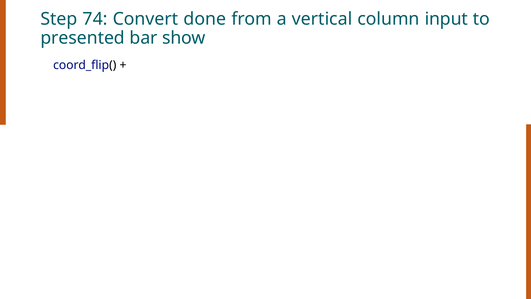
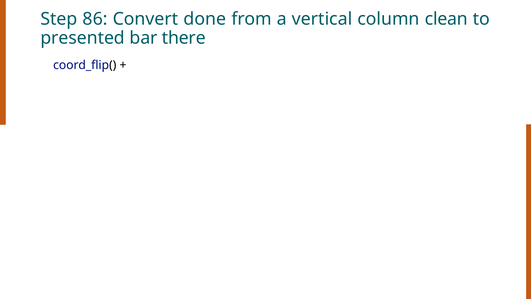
74: 74 -> 86 (95, 19)
input: input -> clean (446, 19)
show: show -> there (184, 38)
